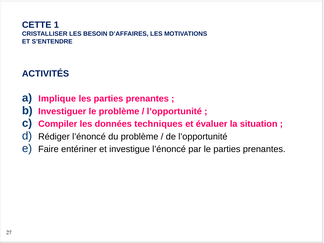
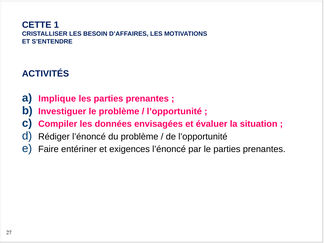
techniques: techniques -> envisagées (159, 124)
investigue: investigue -> exigences (130, 149)
